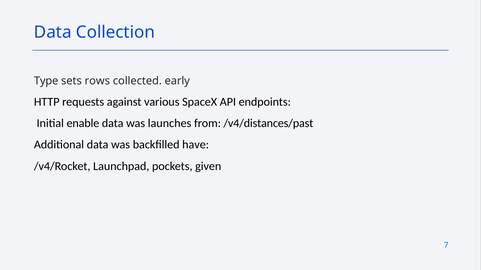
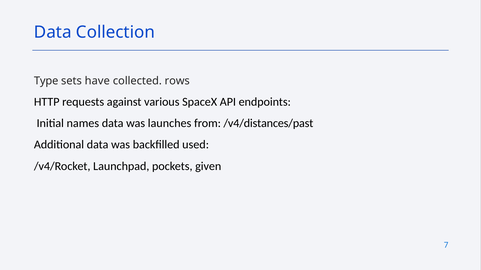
rows: rows -> have (97, 81)
early: early -> rows (177, 81)
enable: enable -> names (83, 124)
have: have -> used (196, 145)
